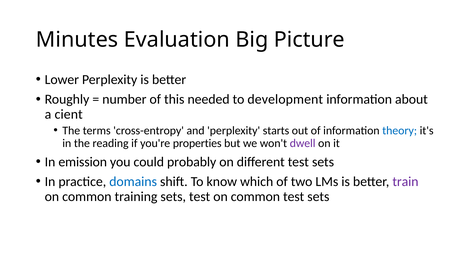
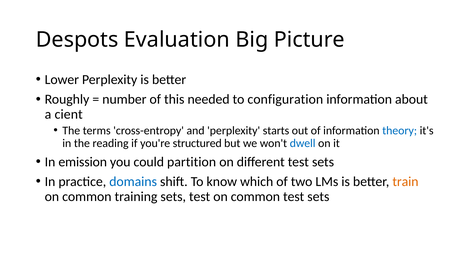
Minutes: Minutes -> Despots (77, 40)
development: development -> configuration (285, 99)
properties: properties -> structured (197, 143)
dwell colour: purple -> blue (303, 143)
probably: probably -> partition (192, 162)
train colour: purple -> orange (405, 182)
